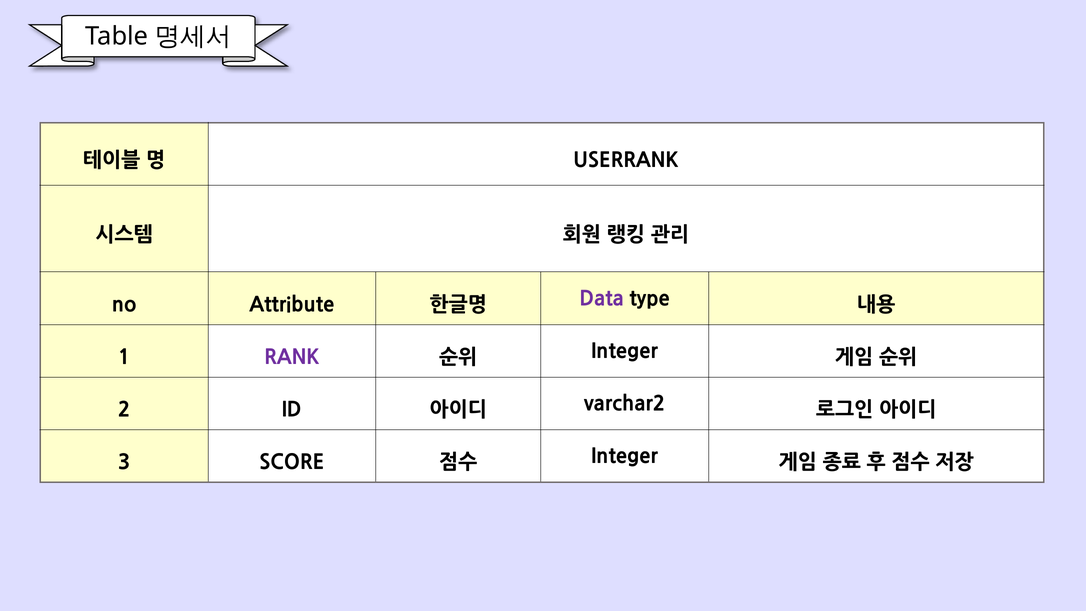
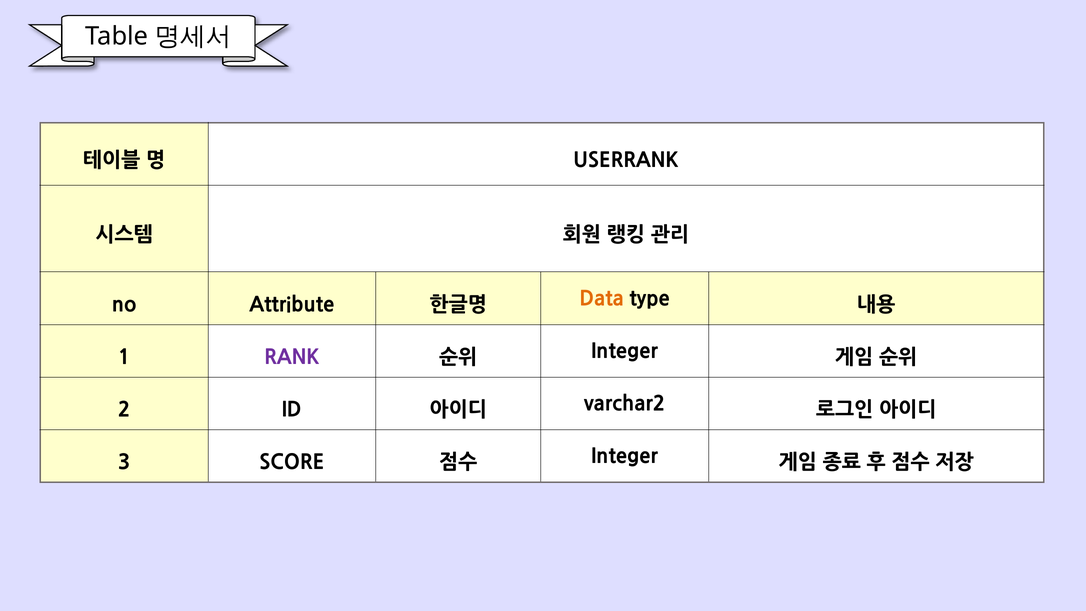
Data colour: purple -> orange (602, 299)
